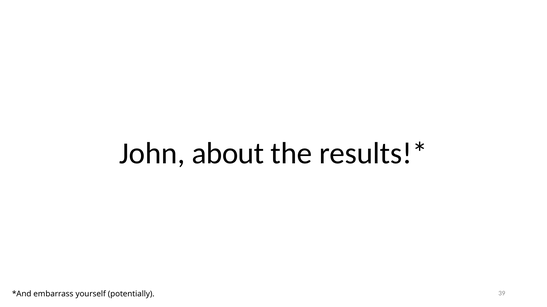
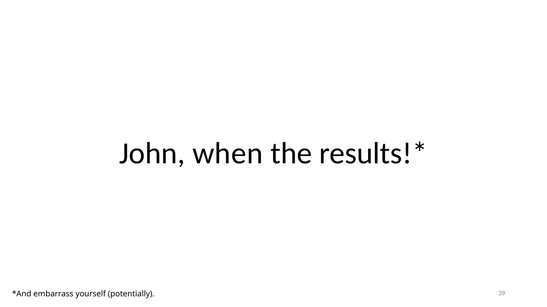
about: about -> when (228, 154)
